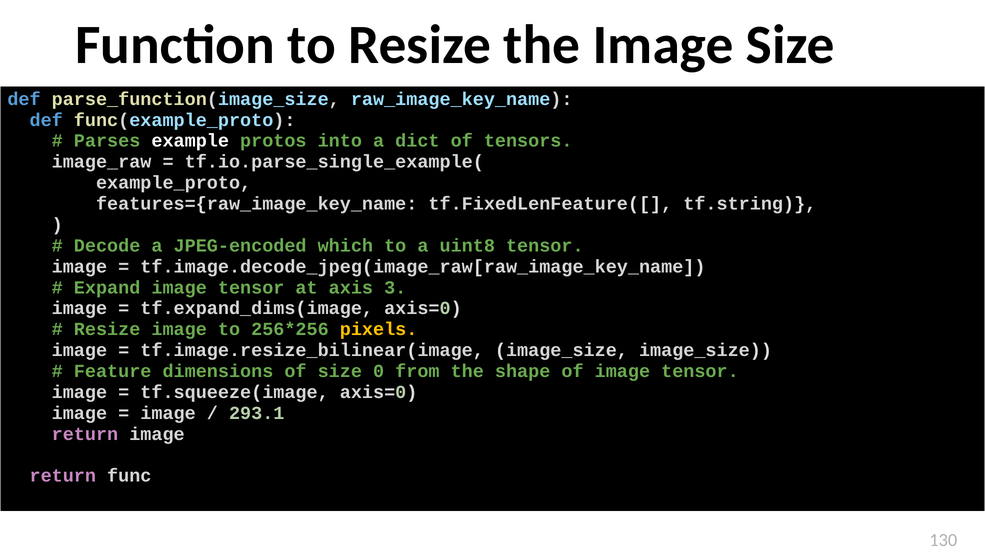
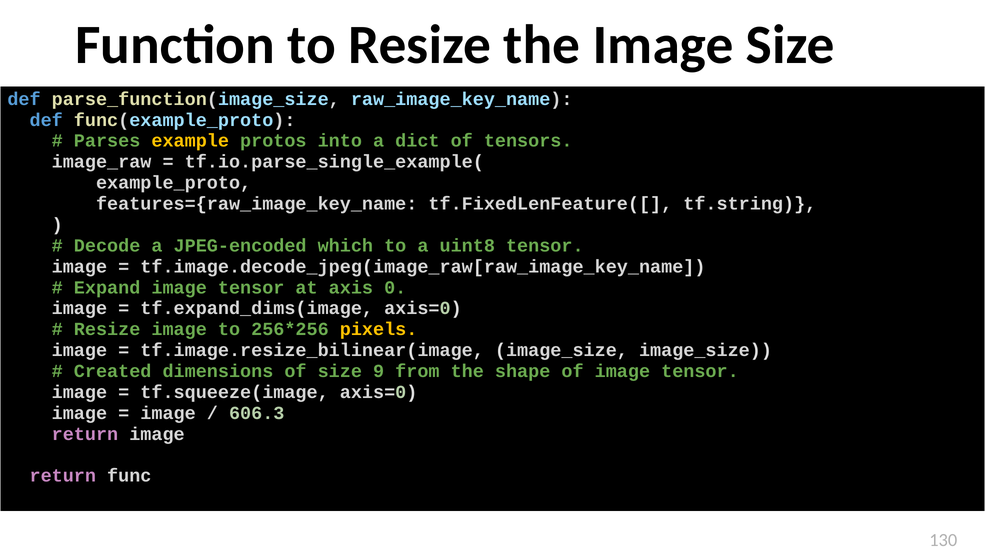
example colour: white -> yellow (190, 141)
3: 3 -> 0 (395, 287)
Feature: Feature -> Created (113, 371)
0: 0 -> 9 (379, 371)
293.1: 293.1 -> 606.3 (257, 413)
